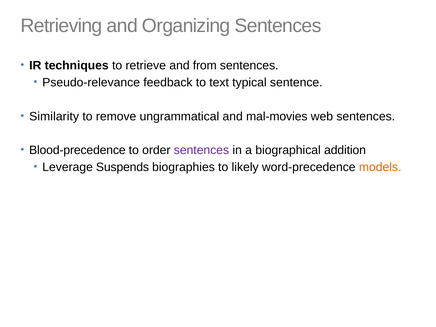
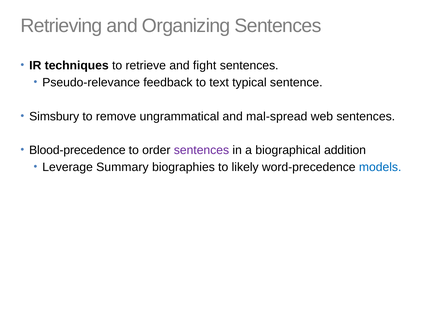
from: from -> fight (205, 65)
Similarity: Similarity -> Simsbury (54, 116)
mal-movies: mal-movies -> mal-spread (277, 116)
Suspends: Suspends -> Summary (122, 167)
models colour: orange -> blue (380, 167)
